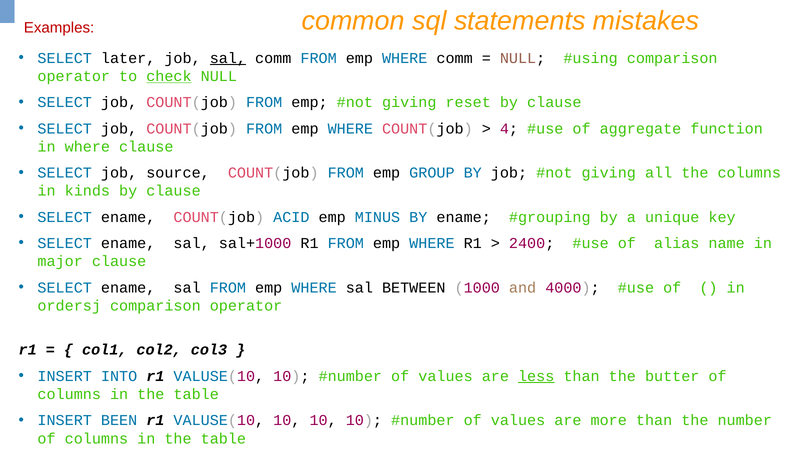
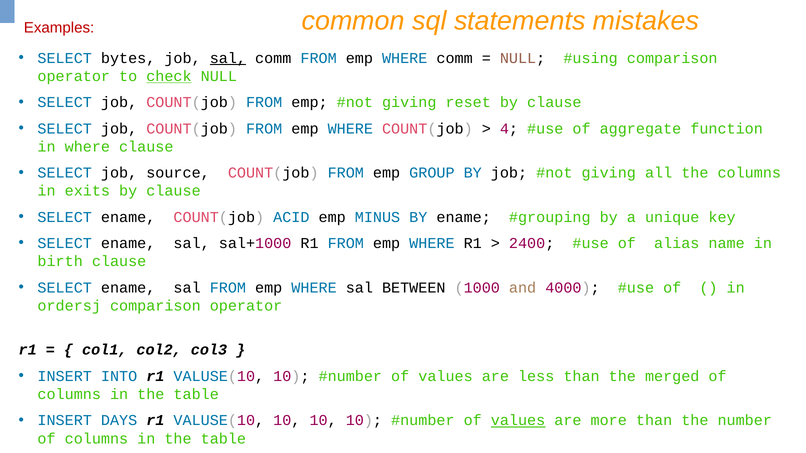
later: later -> bytes (128, 58)
kinds: kinds -> exits (87, 191)
major: major -> birth (60, 262)
less underline: present -> none (536, 376)
butter: butter -> merged (672, 376)
BEEN: BEEN -> DAYS (119, 421)
values underline: none -> present (518, 421)
